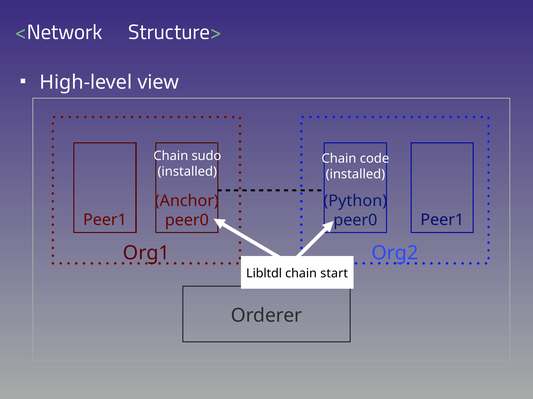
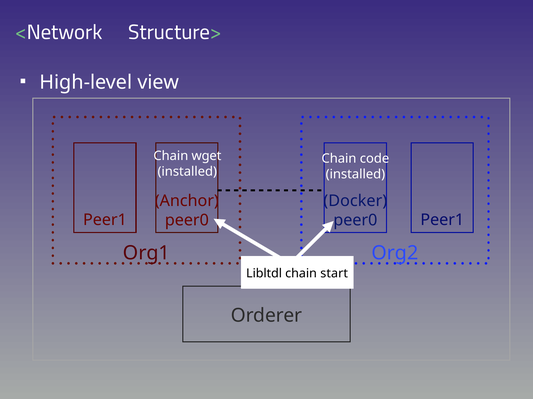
sudo: sudo -> wget (206, 156)
Python: Python -> Docker (355, 201)
